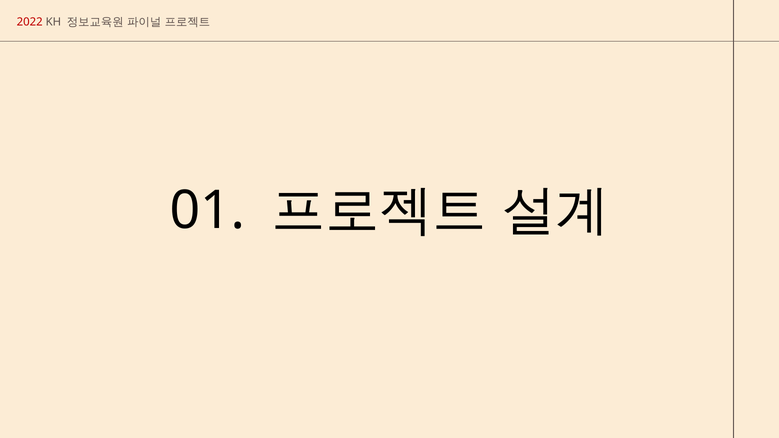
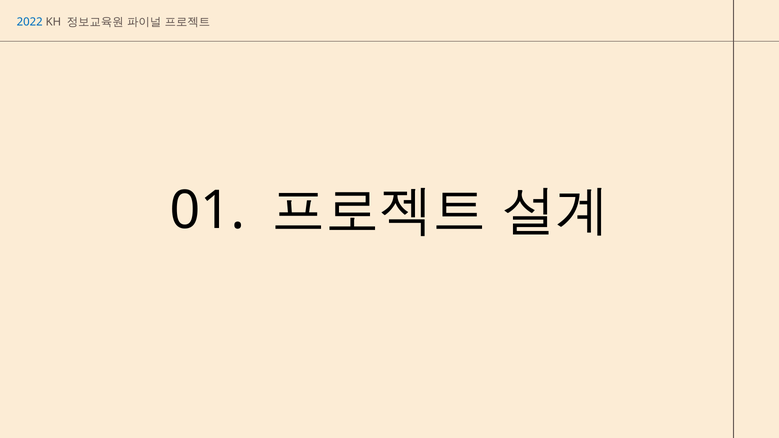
2022 colour: red -> blue (30, 22)
